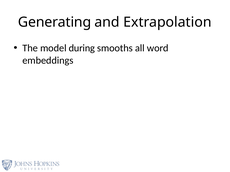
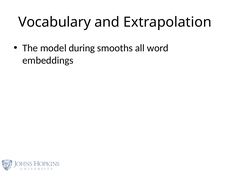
Generating: Generating -> Vocabulary (55, 22)
